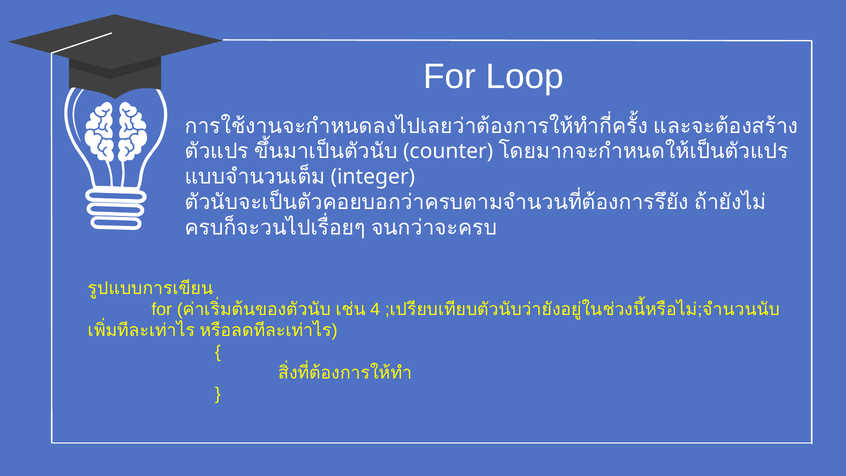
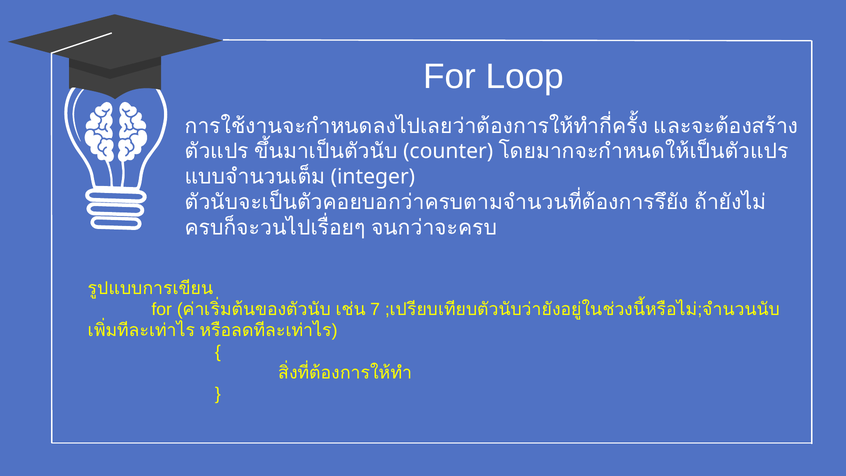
4: 4 -> 7 (375, 309)
